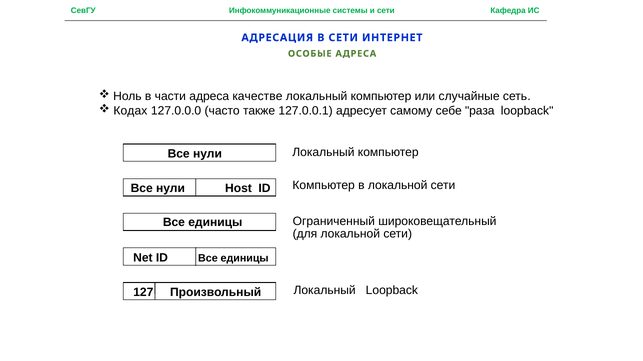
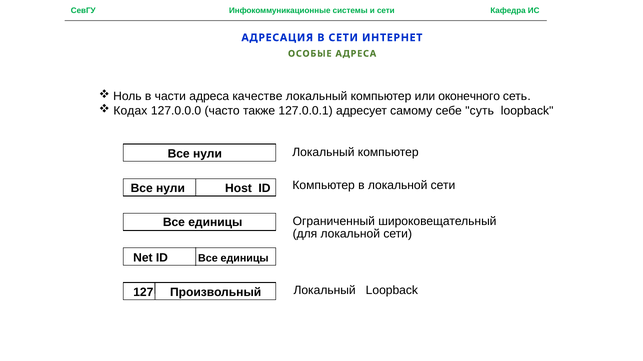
случайные: случайные -> оконечного (469, 96)
раза: раза -> суть (480, 111)
